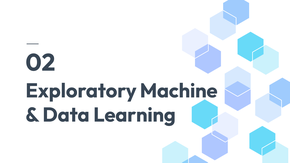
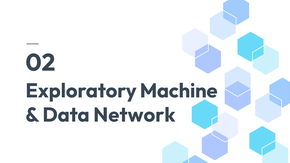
Learning: Learning -> Network (134, 115)
